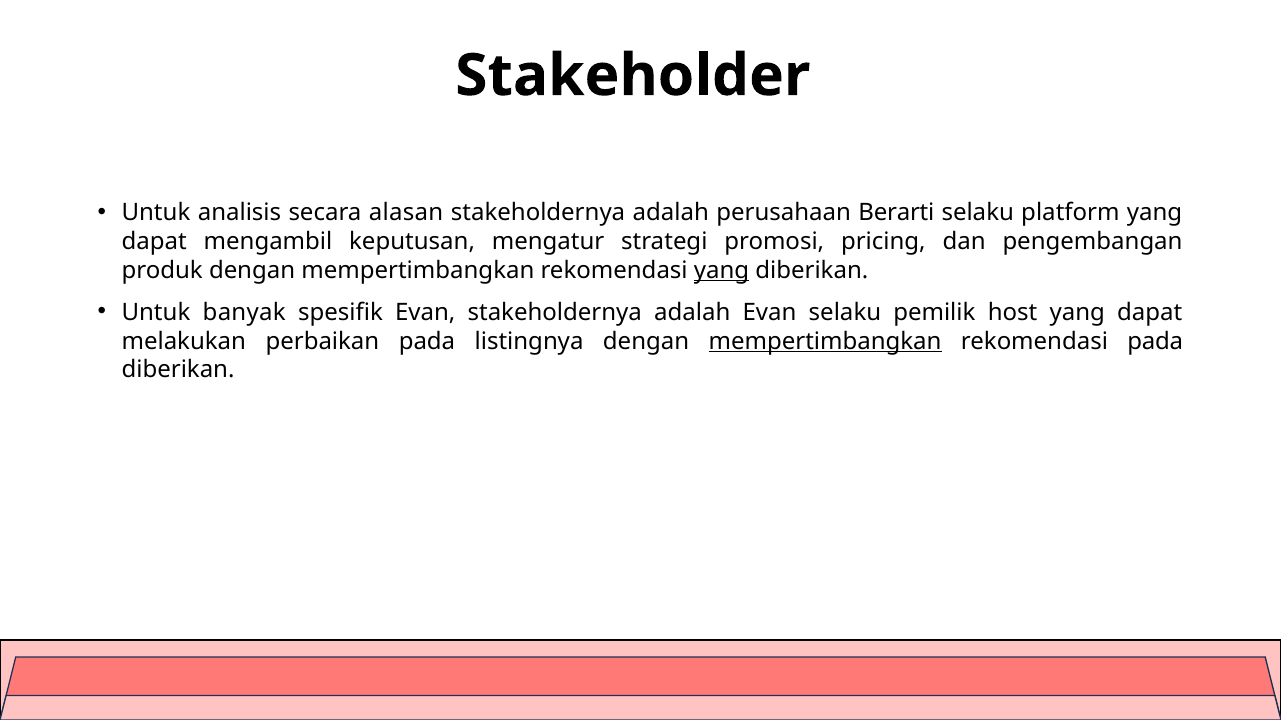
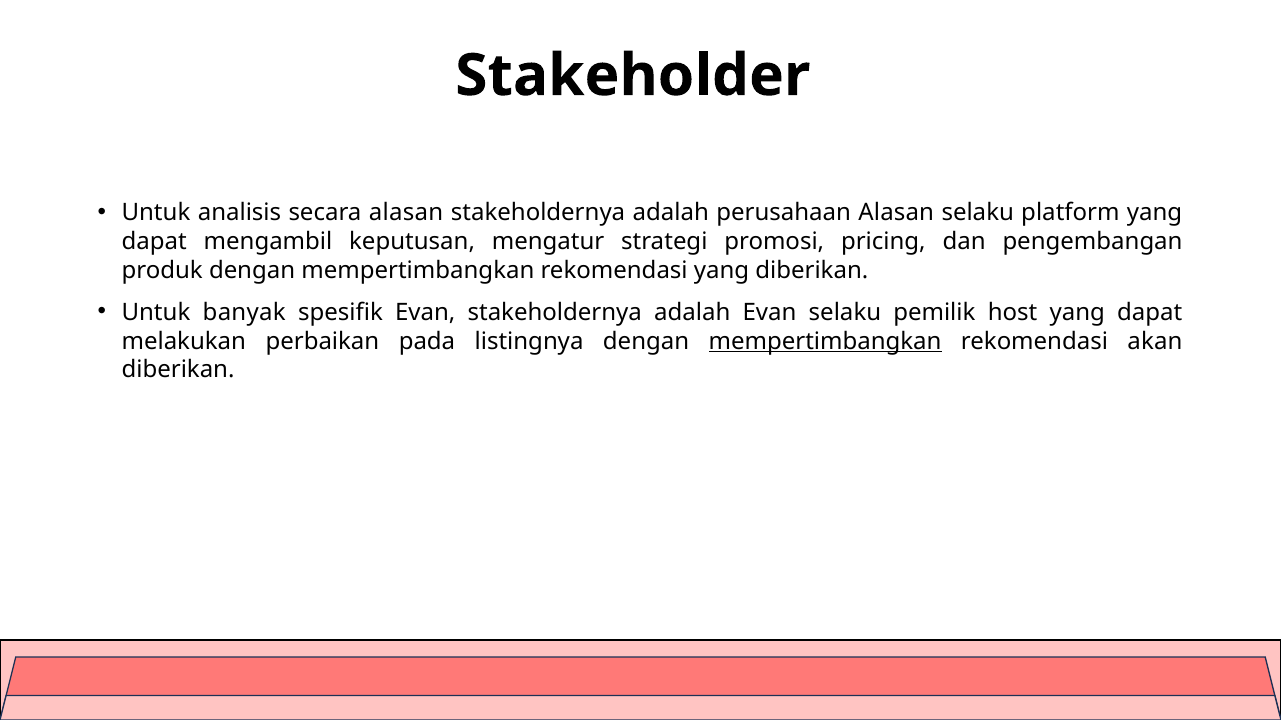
perusahaan Berarti: Berarti -> Alasan (896, 213)
yang underline: present -> none (721, 270)
rekomendasi pada: pada -> akan (1155, 341)
